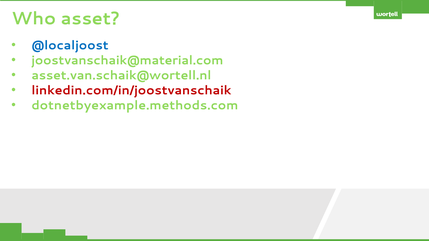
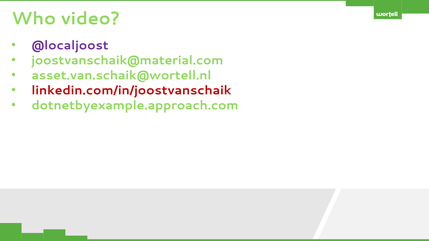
asset: asset -> video (90, 19)
@localjoost colour: blue -> purple (70, 45)
dotnetbyexample.methods.com: dotnetbyexample.methods.com -> dotnetbyexample.approach.com (135, 105)
